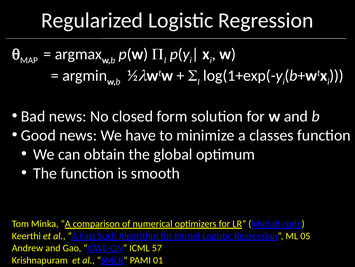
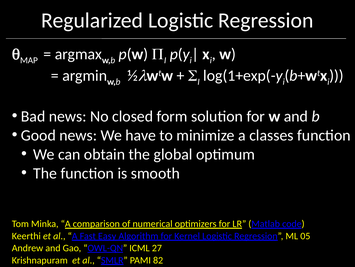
Such: Such -> Easy (107, 235)
57: 57 -> 27 (157, 247)
01: 01 -> 82 (158, 260)
